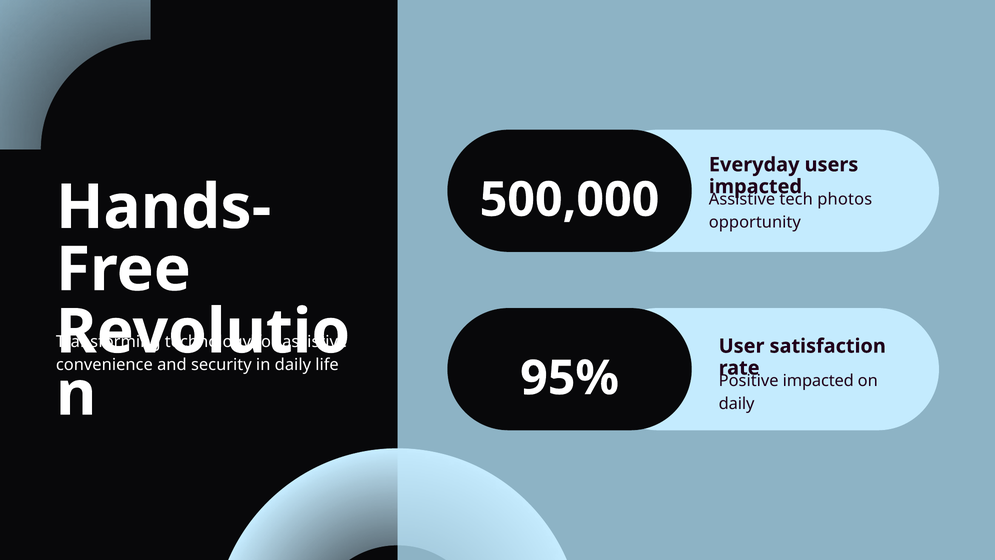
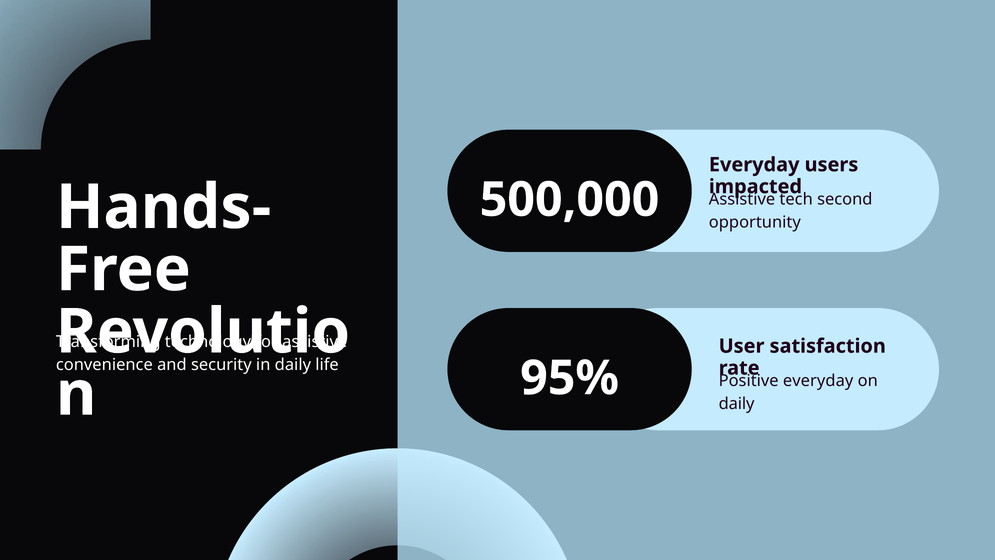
photos: photos -> second (845, 199)
impacted: impacted -> everyday (818, 381)
